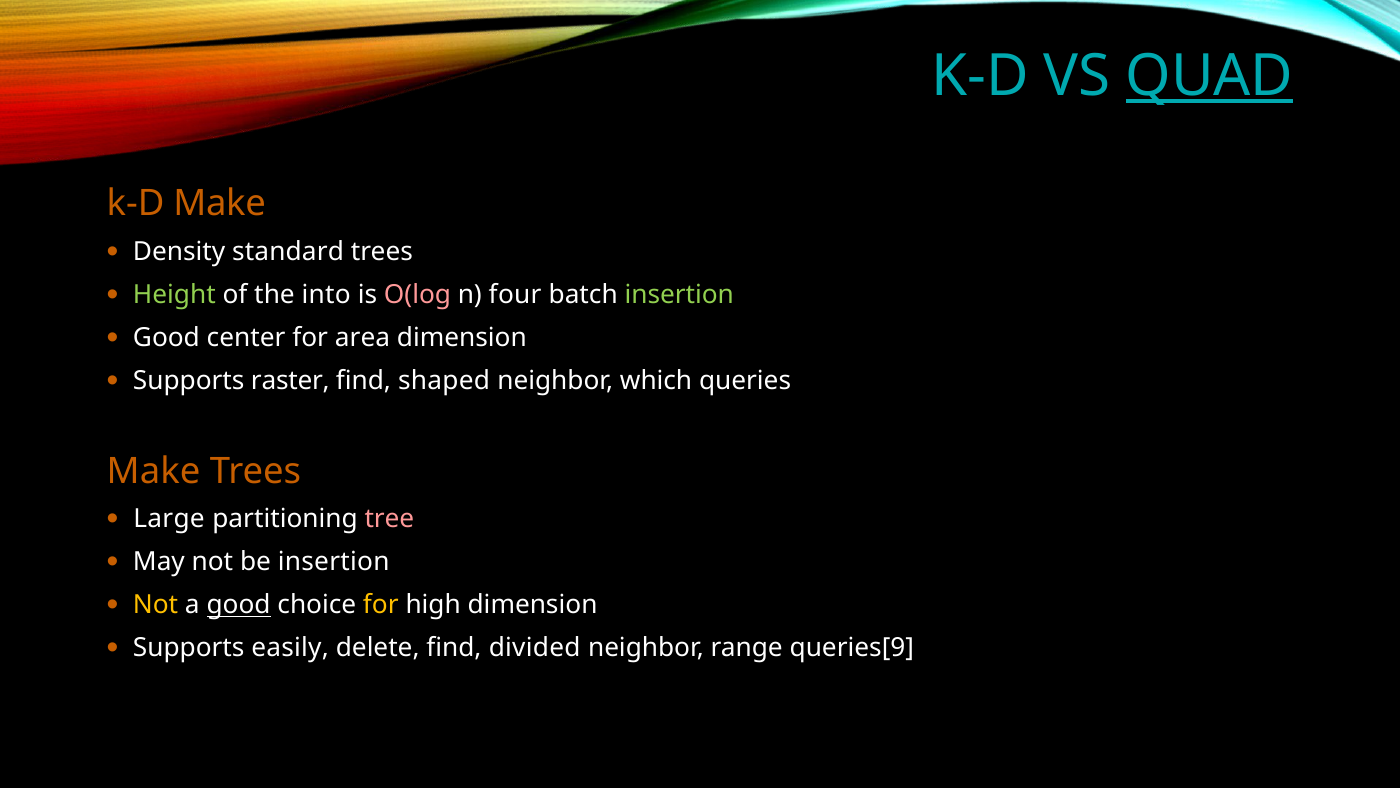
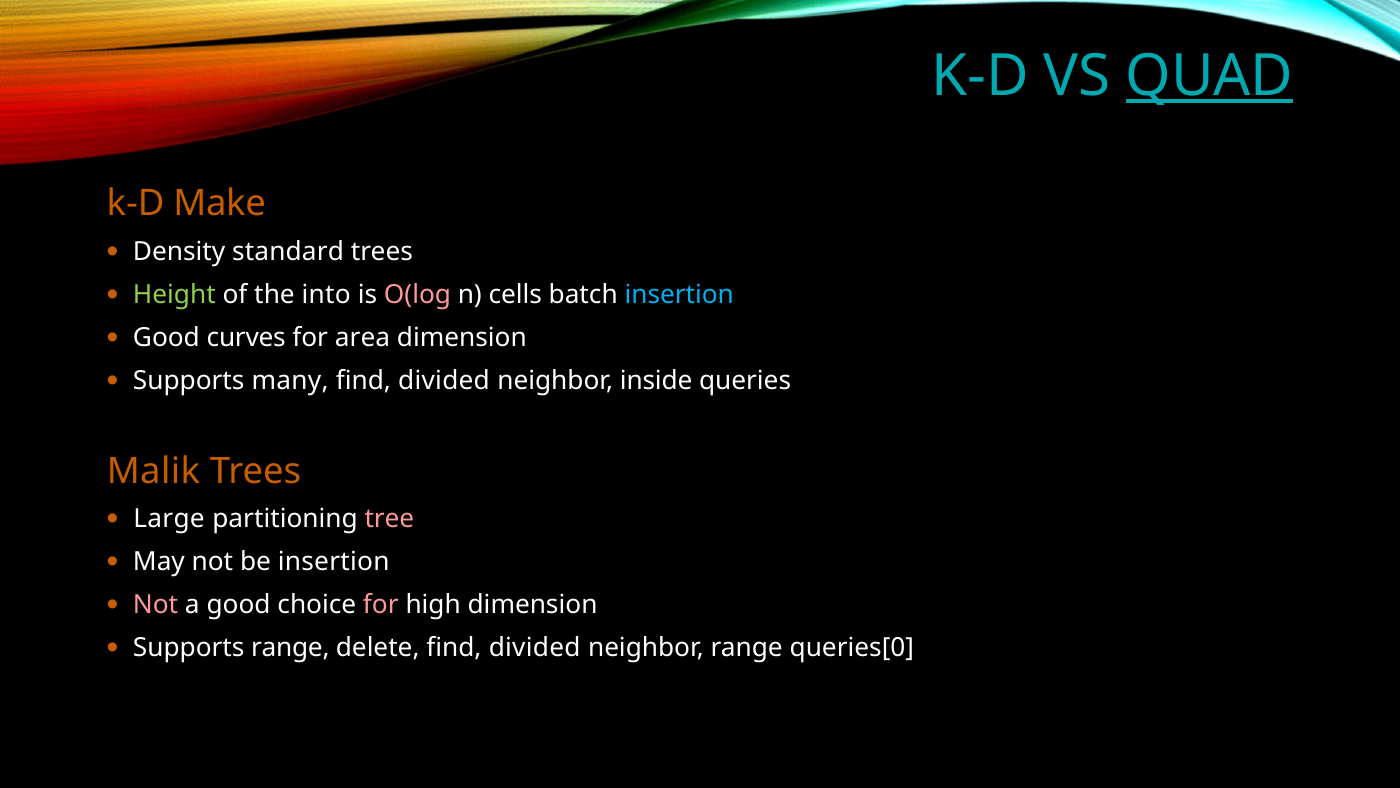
four: four -> cells (515, 295)
insertion colour: light green -> light blue (679, 295)
center: center -> curves (246, 338)
raster: raster -> many (290, 381)
shaped: shaped -> divided (444, 381)
which: which -> inside (656, 381)
Make: Make -> Malik (153, 471)
Not colour: yellow -> pink (156, 605)
good underline: present -> none (239, 605)
for colour: yellow -> pink (381, 605)
Supports easily: easily -> range (290, 648)
queries[9: queries[9 -> queries[0 (852, 648)
